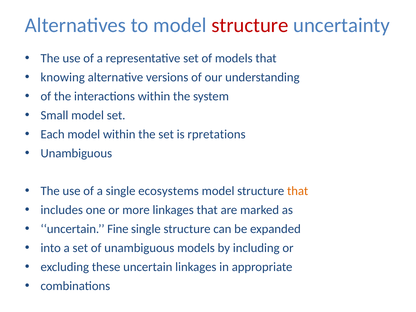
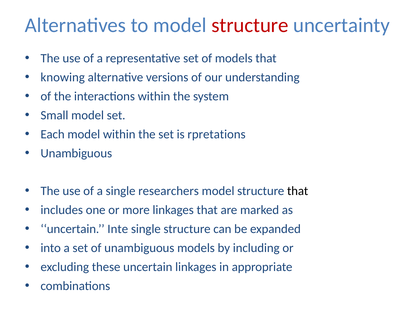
ecosystems: ecosystems -> researchers (169, 191)
that colour: orange -> black (298, 191)
Fine: Fine -> Inte (118, 229)
